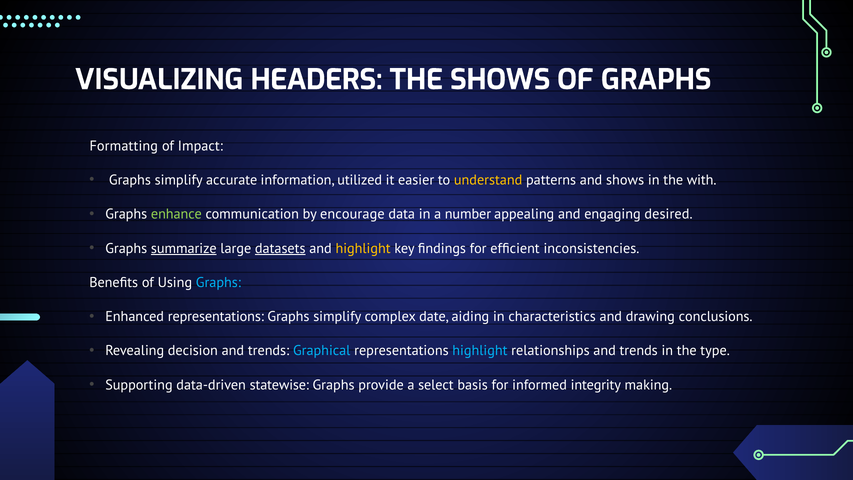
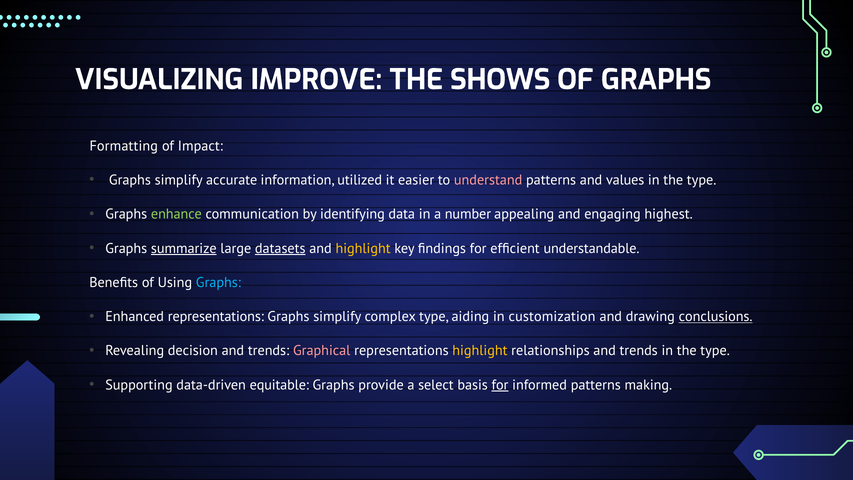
HEADERS: HEADERS -> IMPROVE (316, 80)
understand colour: yellow -> pink (488, 180)
and shows: shows -> values (625, 180)
with: with -> type (702, 180)
encourage: encourage -> identifying (352, 214)
desired: desired -> highest (669, 214)
inconsistencies: inconsistencies -> understandable (591, 248)
complex date: date -> type (434, 316)
characteristics: characteristics -> customization (552, 316)
conclusions underline: none -> present (716, 316)
Graphical colour: light blue -> pink (322, 351)
highlight colour: light blue -> yellow (480, 351)
statewise: statewise -> equitable (279, 385)
for underline: none -> present (500, 385)
informed integrity: integrity -> patterns (596, 385)
